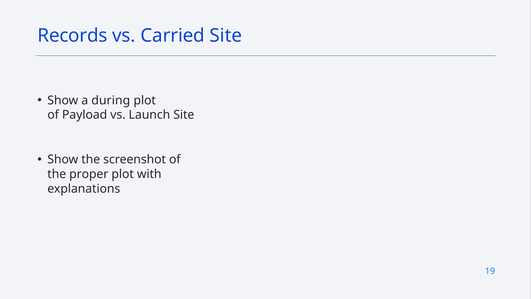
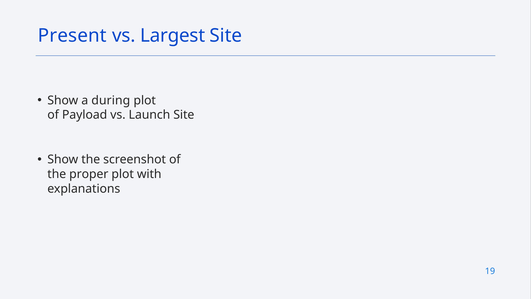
Records: Records -> Present (72, 35)
Carried: Carried -> Largest (173, 35)
